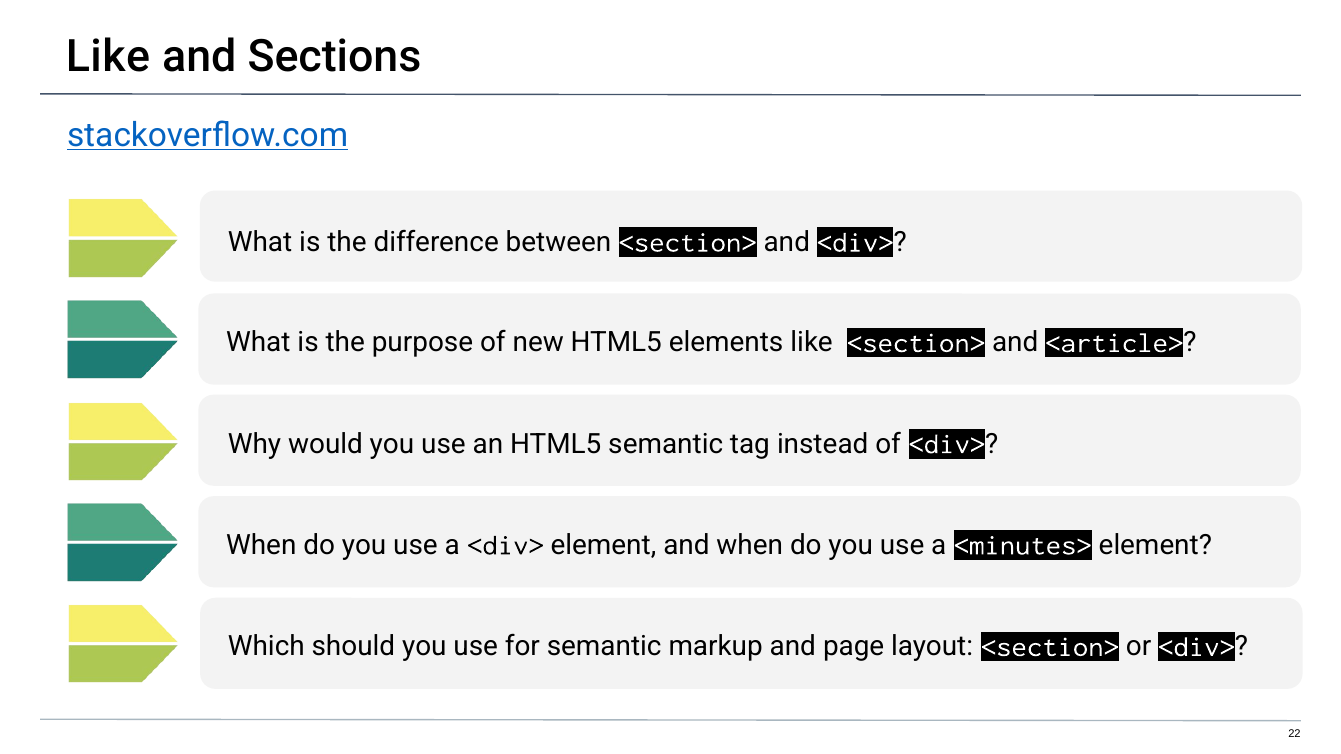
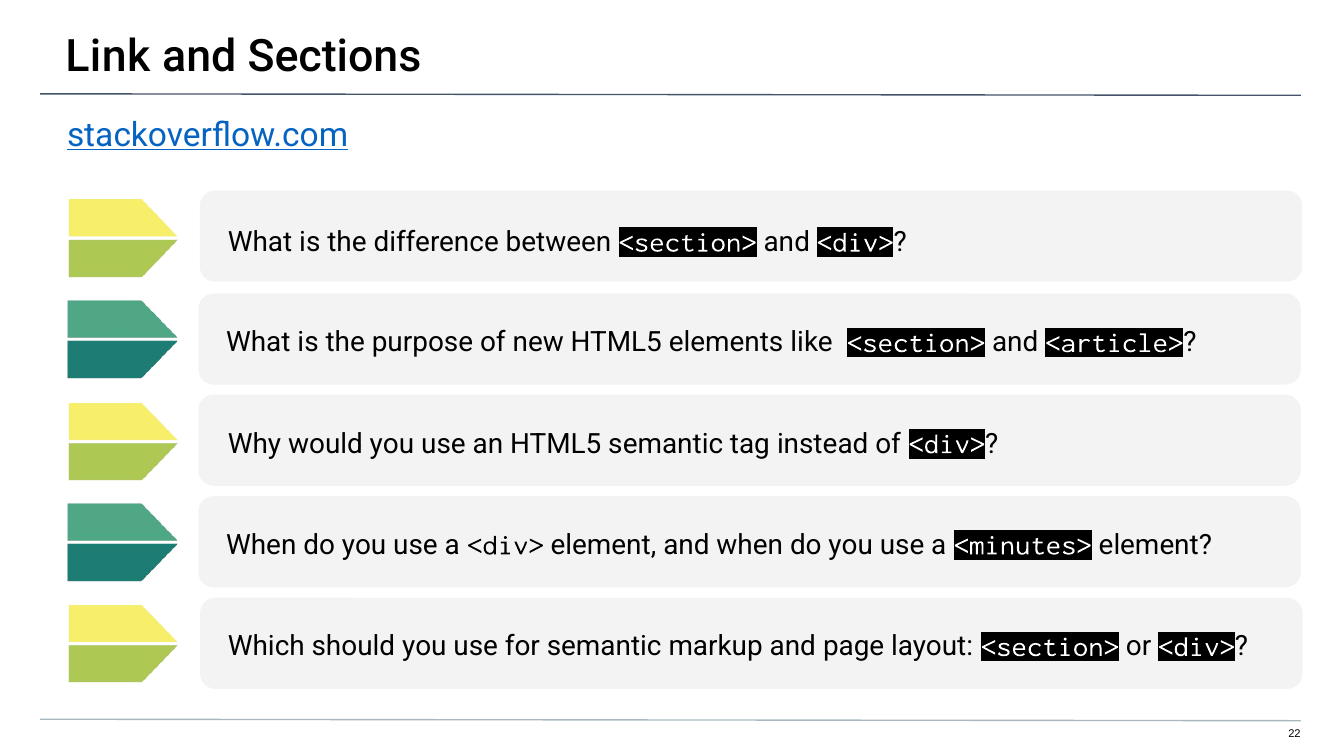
Like: Like -> Link (108, 57)
